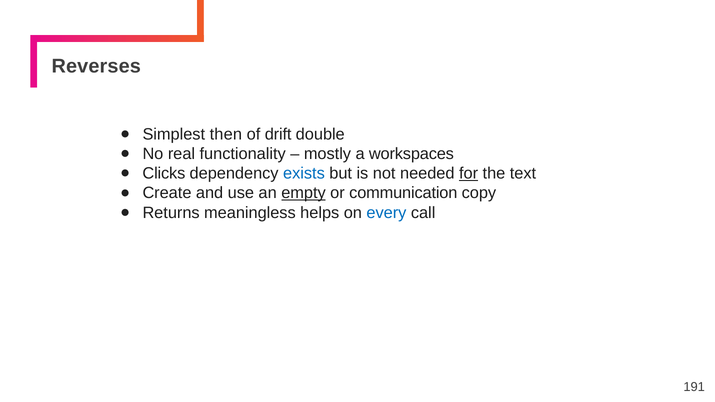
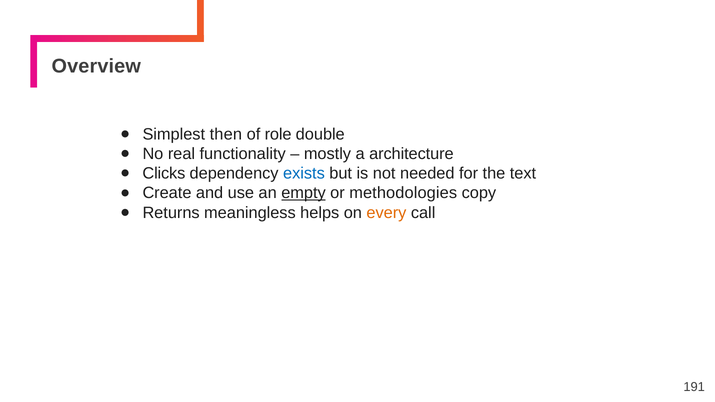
Reverses: Reverses -> Overview (96, 66)
drift: drift -> role (278, 134)
workspaces: workspaces -> architecture (411, 154)
for underline: present -> none (469, 174)
communication: communication -> methodologies (403, 193)
every colour: blue -> orange (386, 213)
